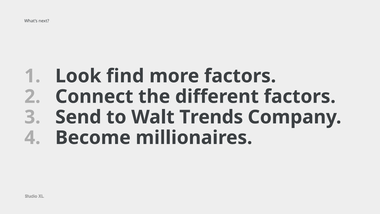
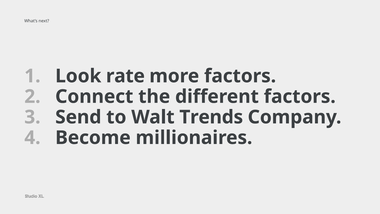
find: find -> rate (125, 76)
